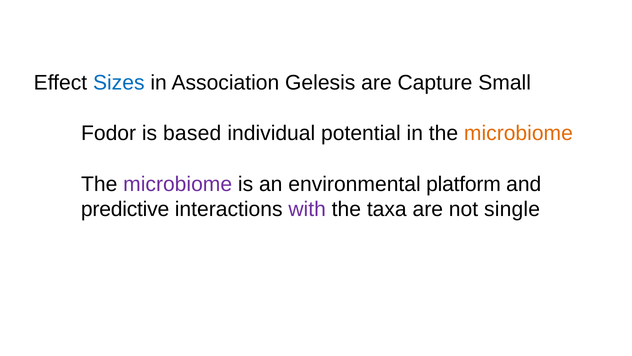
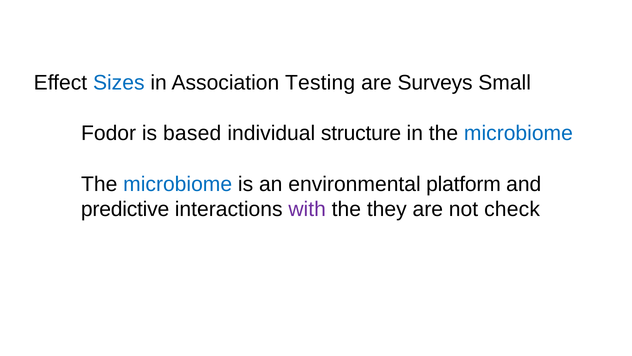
Gelesis: Gelesis -> Testing (320, 83)
Capture: Capture -> Surveys (435, 83)
potential: potential -> structure (361, 133)
microbiome colour: orange -> blue (518, 133)
microbiome colour: purple -> blue (178, 184)
taxa: taxa -> they (387, 209)
single: single -> check (512, 209)
